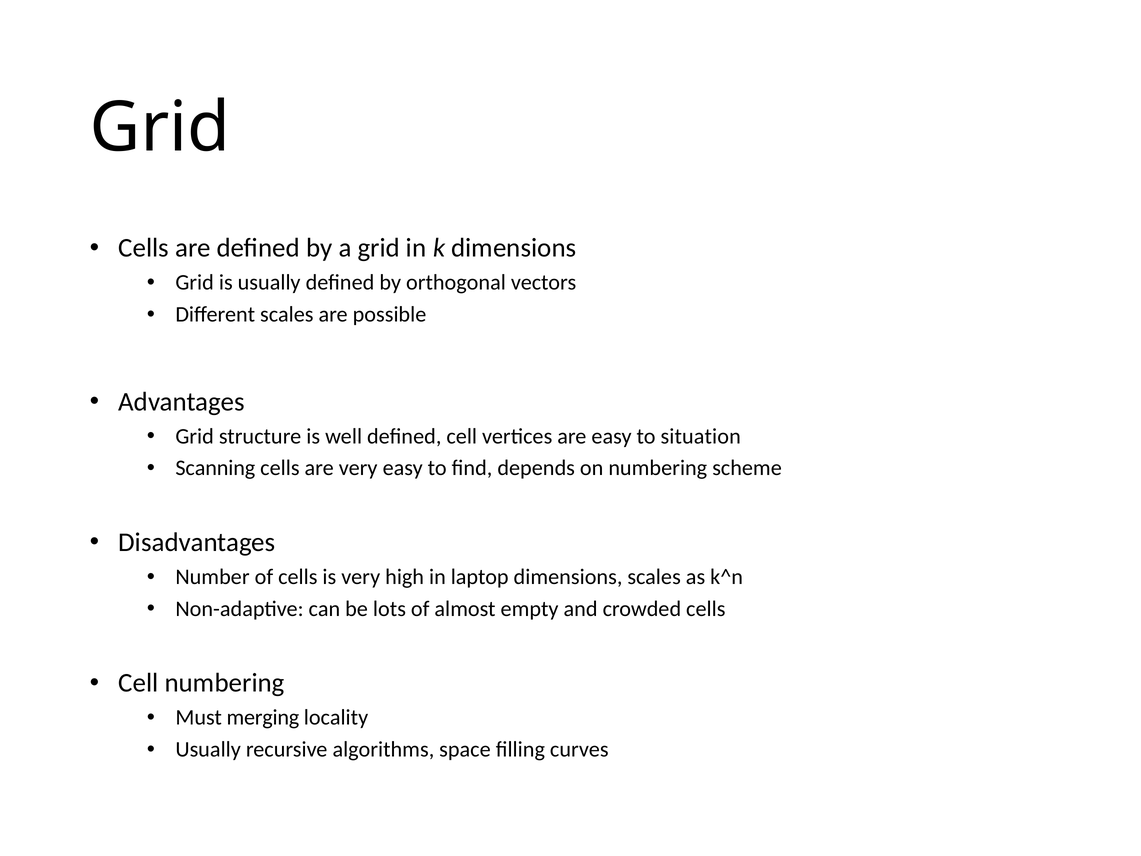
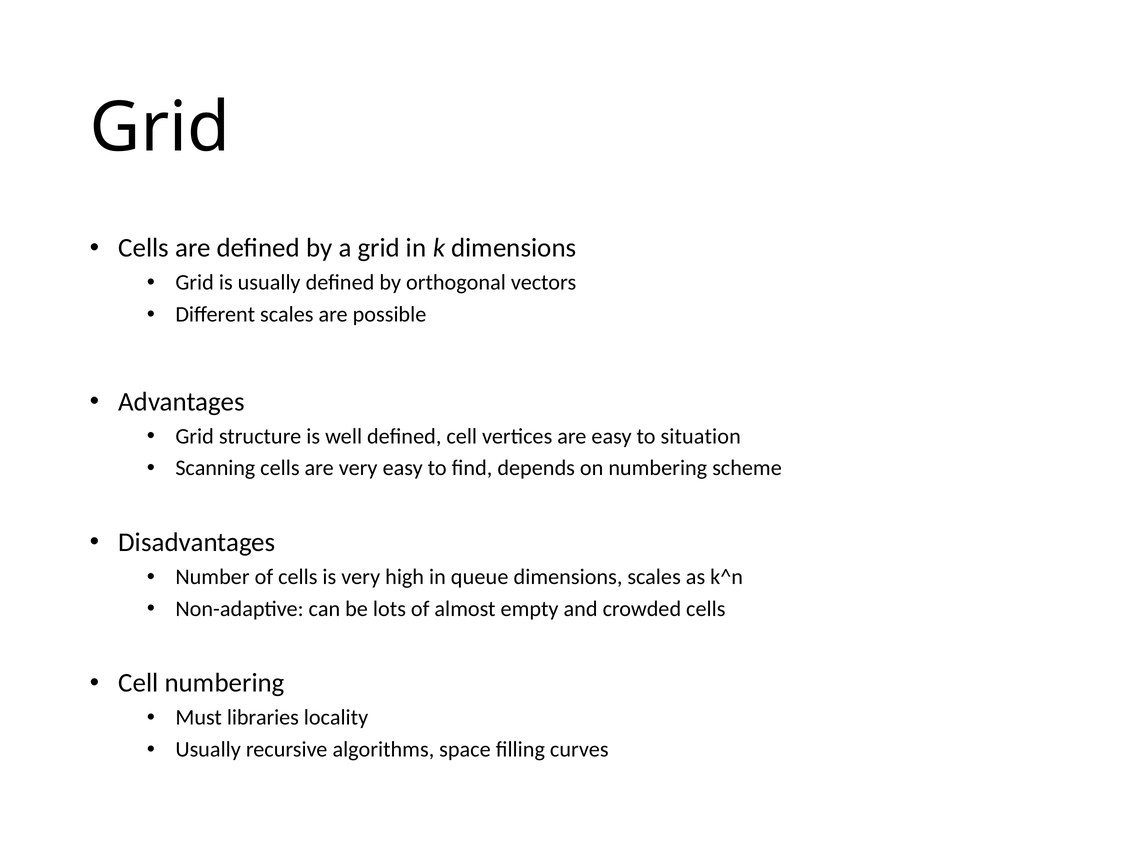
laptop: laptop -> queue (480, 577)
merging: merging -> libraries (263, 717)
